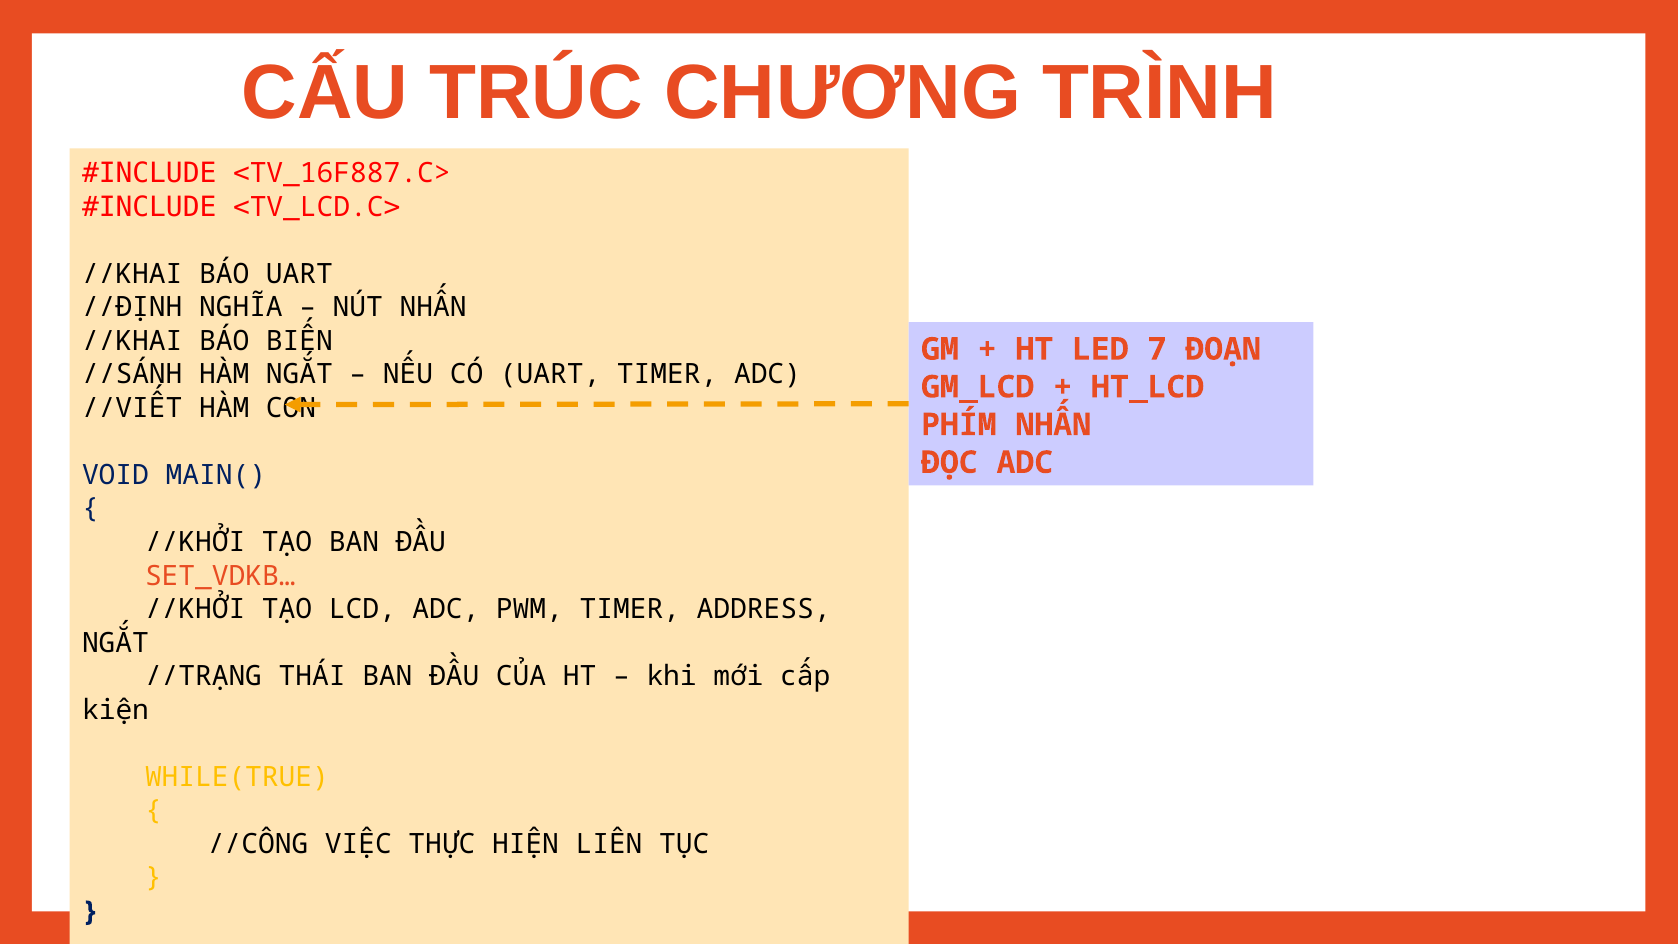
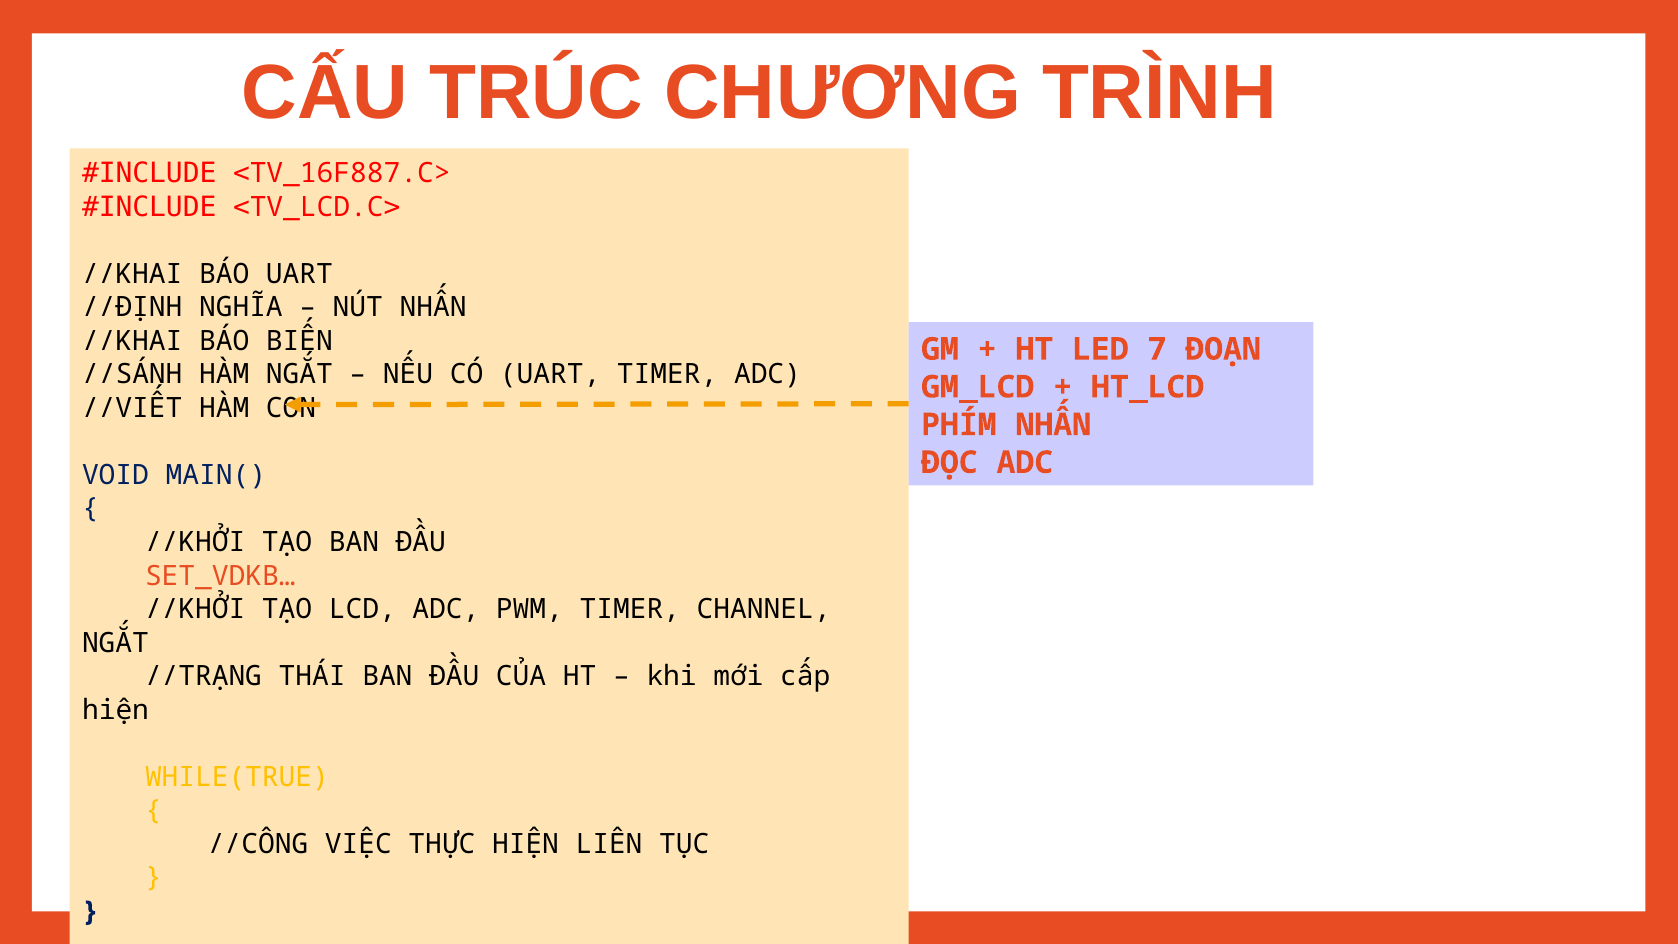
ADDRESS: ADDRESS -> CHANNEL (764, 609)
kiện: kiện -> hiện (116, 710)
